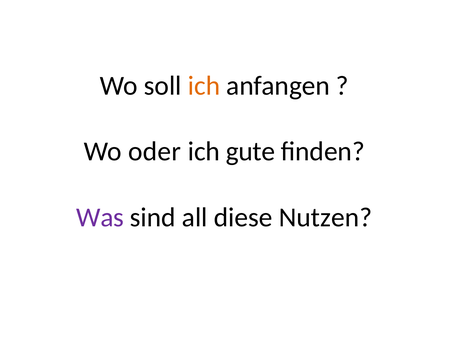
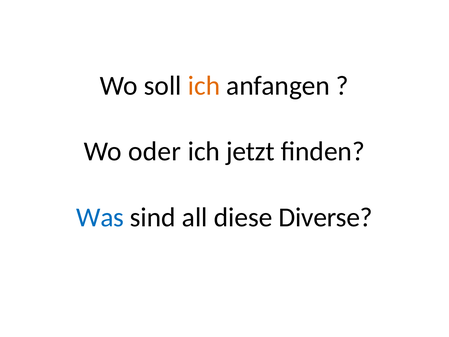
gute: gute -> jetzt (250, 151)
Was colour: purple -> blue (100, 217)
Nutzen: Nutzen -> Diverse (326, 217)
